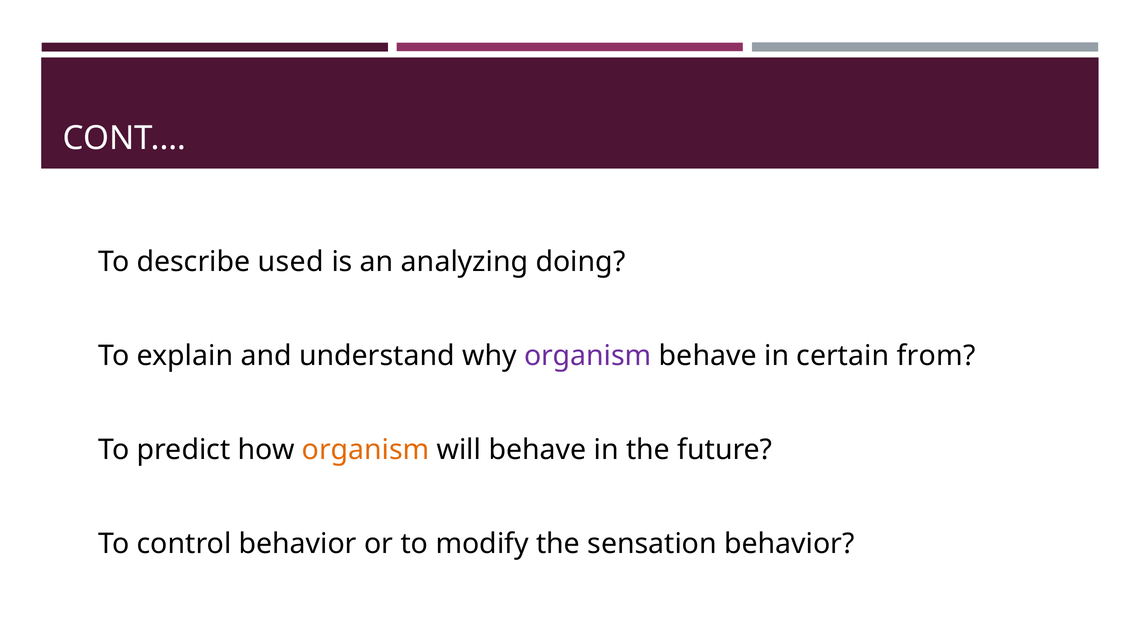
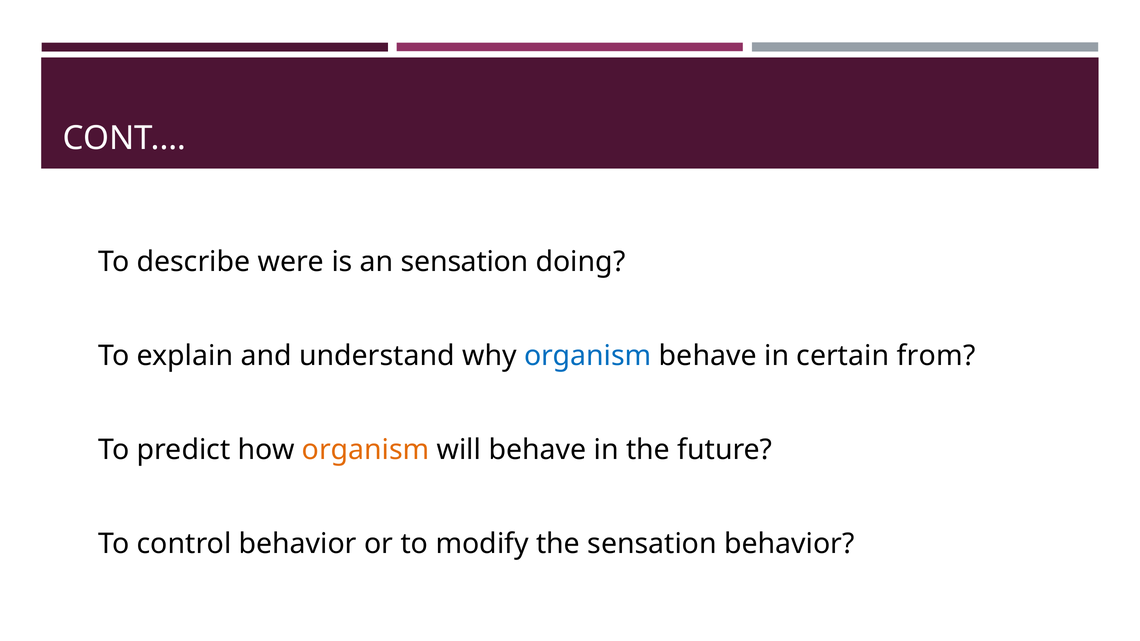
used: used -> were (291, 262)
an analyzing: analyzing -> sensation (465, 262)
organism colour: purple -> blue (588, 356)
